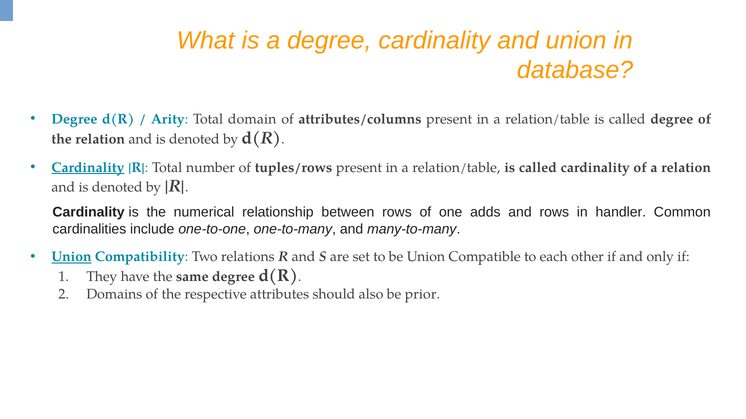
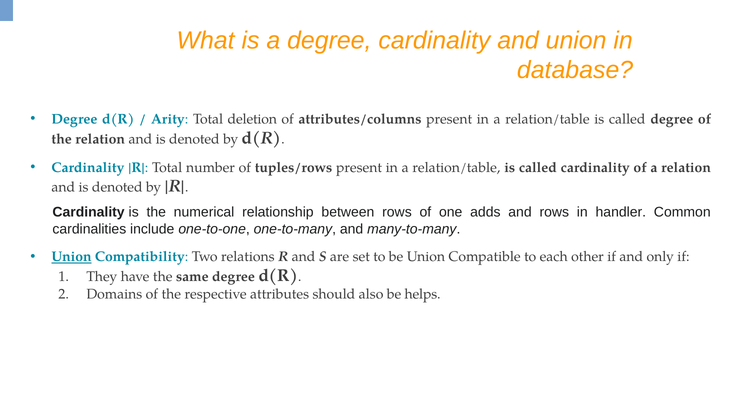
domain: domain -> deletion (252, 119)
Cardinality underline: present -> none (88, 168)
prior: prior -> helps (423, 295)
